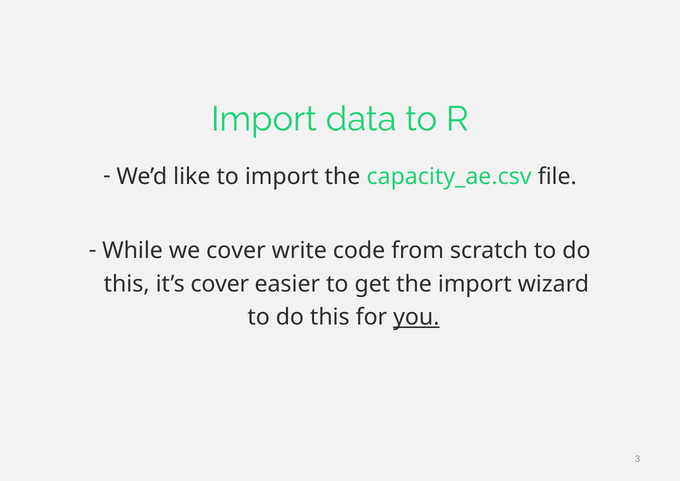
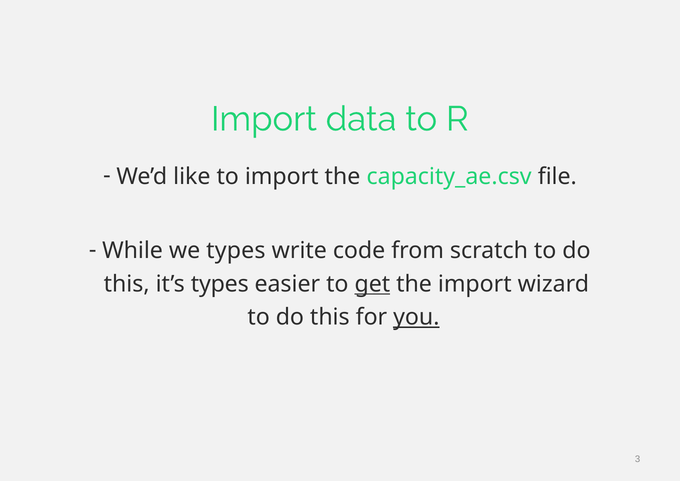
we cover: cover -> types (236, 251)
it’s cover: cover -> types (220, 284)
get underline: none -> present (372, 284)
